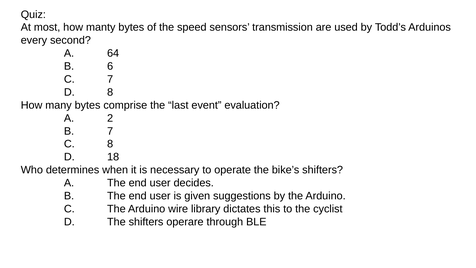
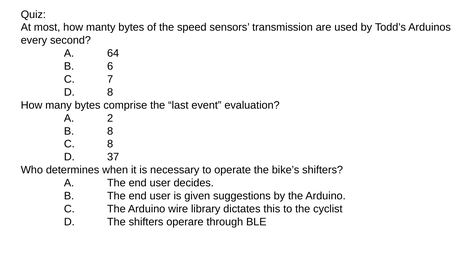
B 7: 7 -> 8 (110, 131)
18: 18 -> 37 (113, 157)
